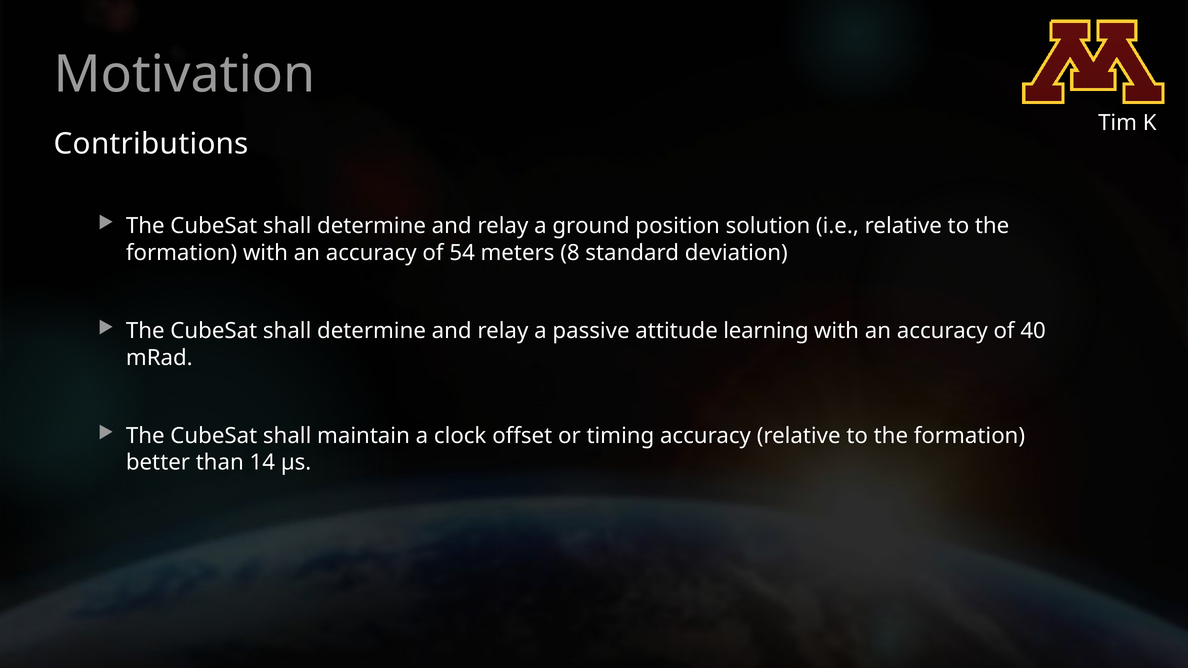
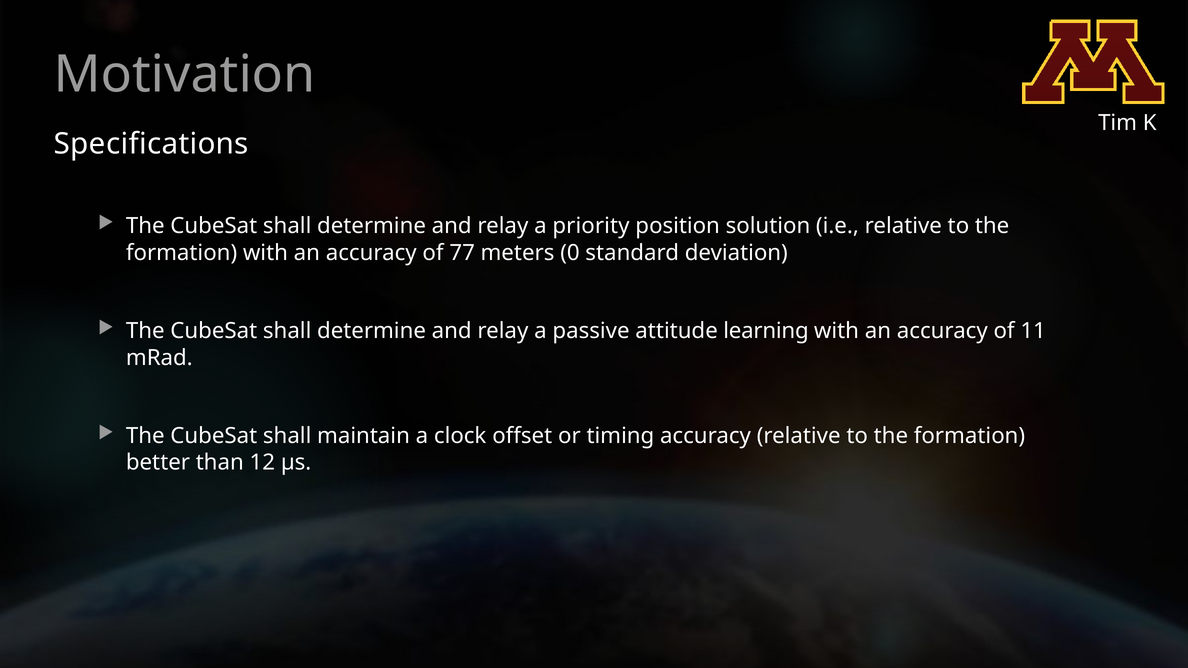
Contributions: Contributions -> Specifications (151, 144)
ground: ground -> priority (591, 226)
54: 54 -> 77 (462, 253)
8: 8 -> 0 (570, 253)
40: 40 -> 11 (1033, 331)
14: 14 -> 12 (262, 463)
